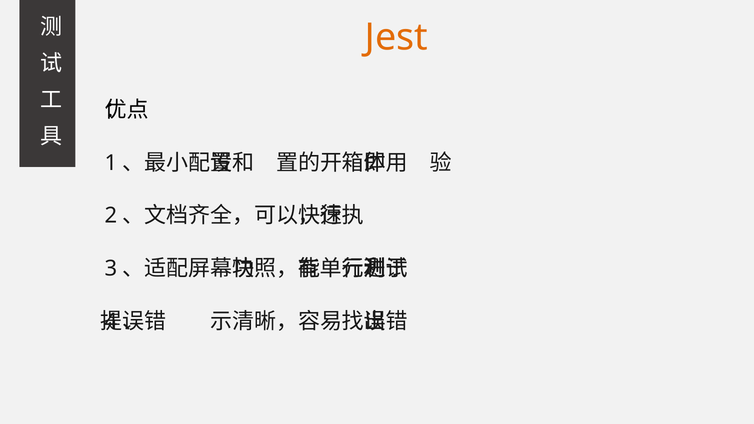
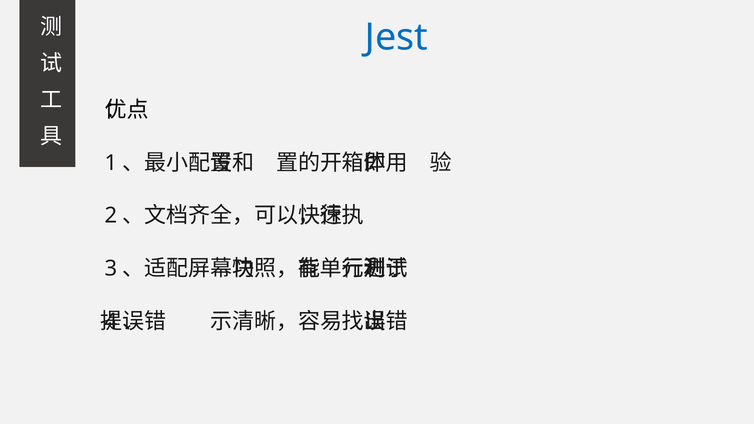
Jest colour: orange -> blue (396, 37)
